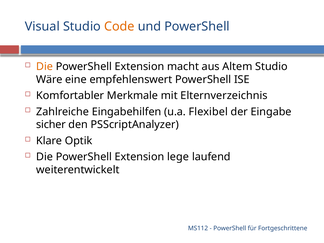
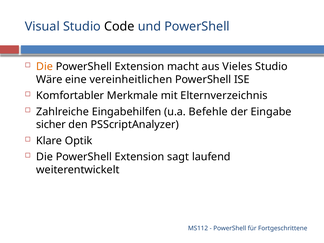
Code colour: orange -> black (119, 27)
Altem: Altem -> Vieles (237, 67)
empfehlenswert: empfehlenswert -> vereinheitlichen (131, 80)
Flexibel: Flexibel -> Befehle (208, 112)
lege: lege -> sagt (178, 157)
